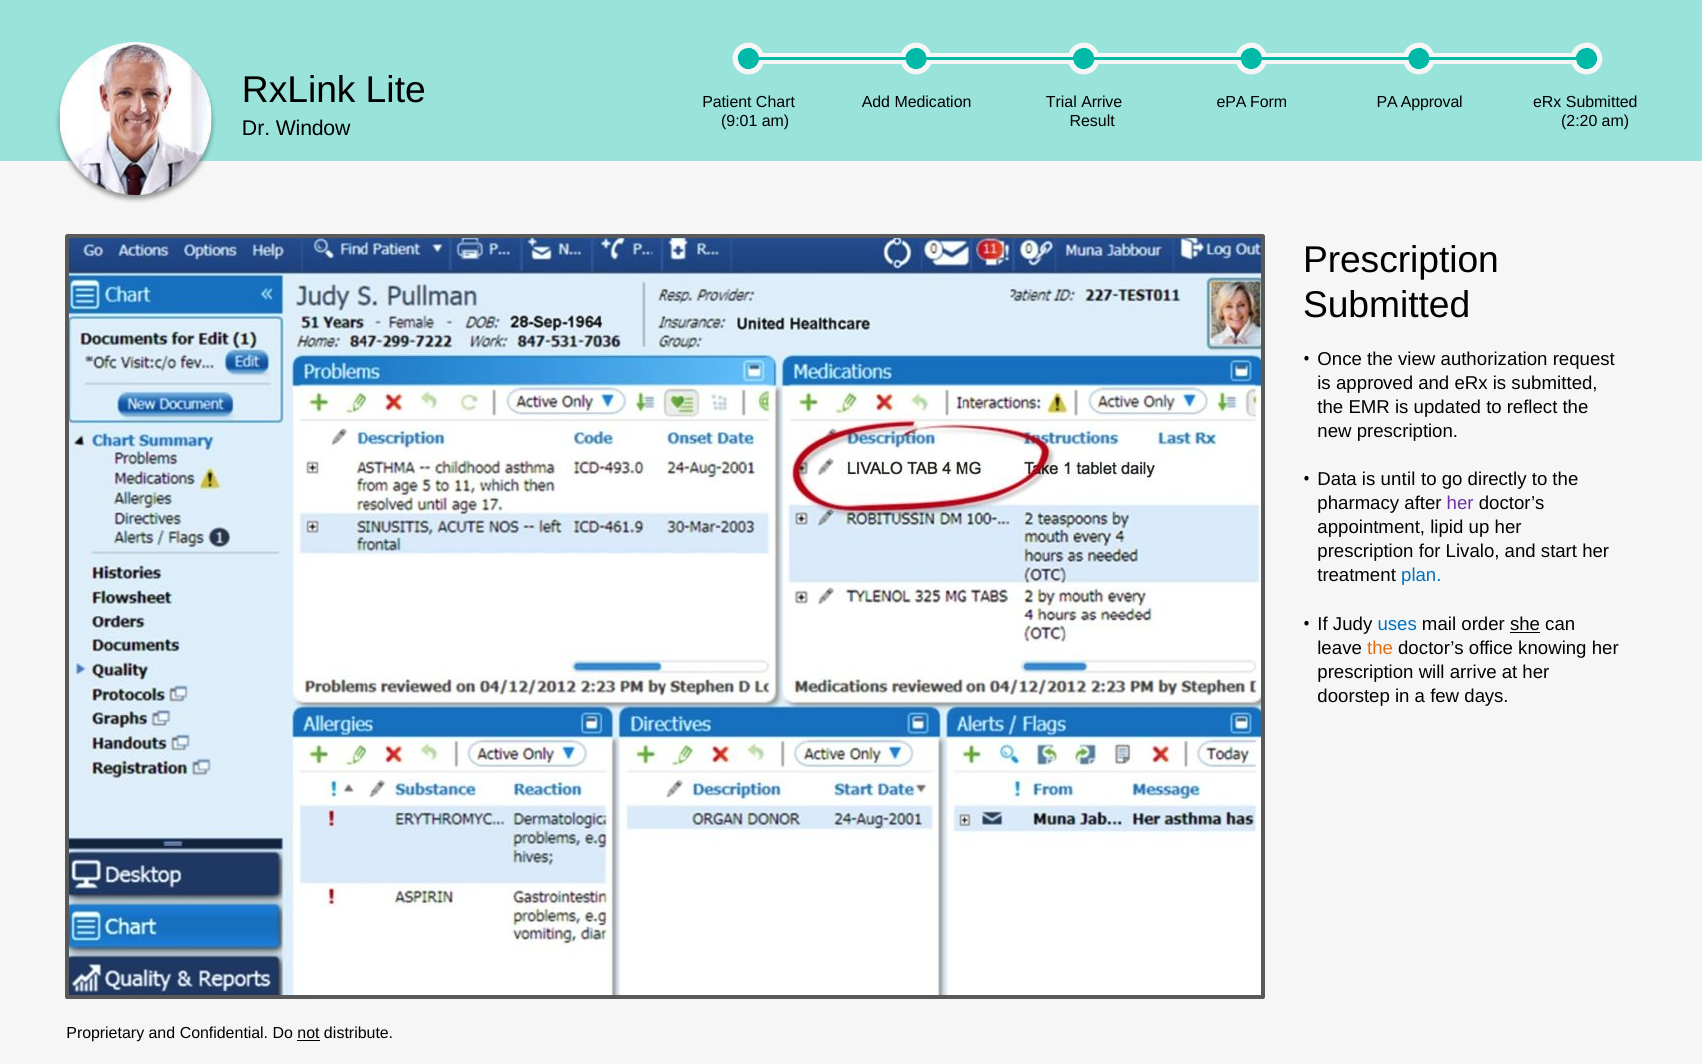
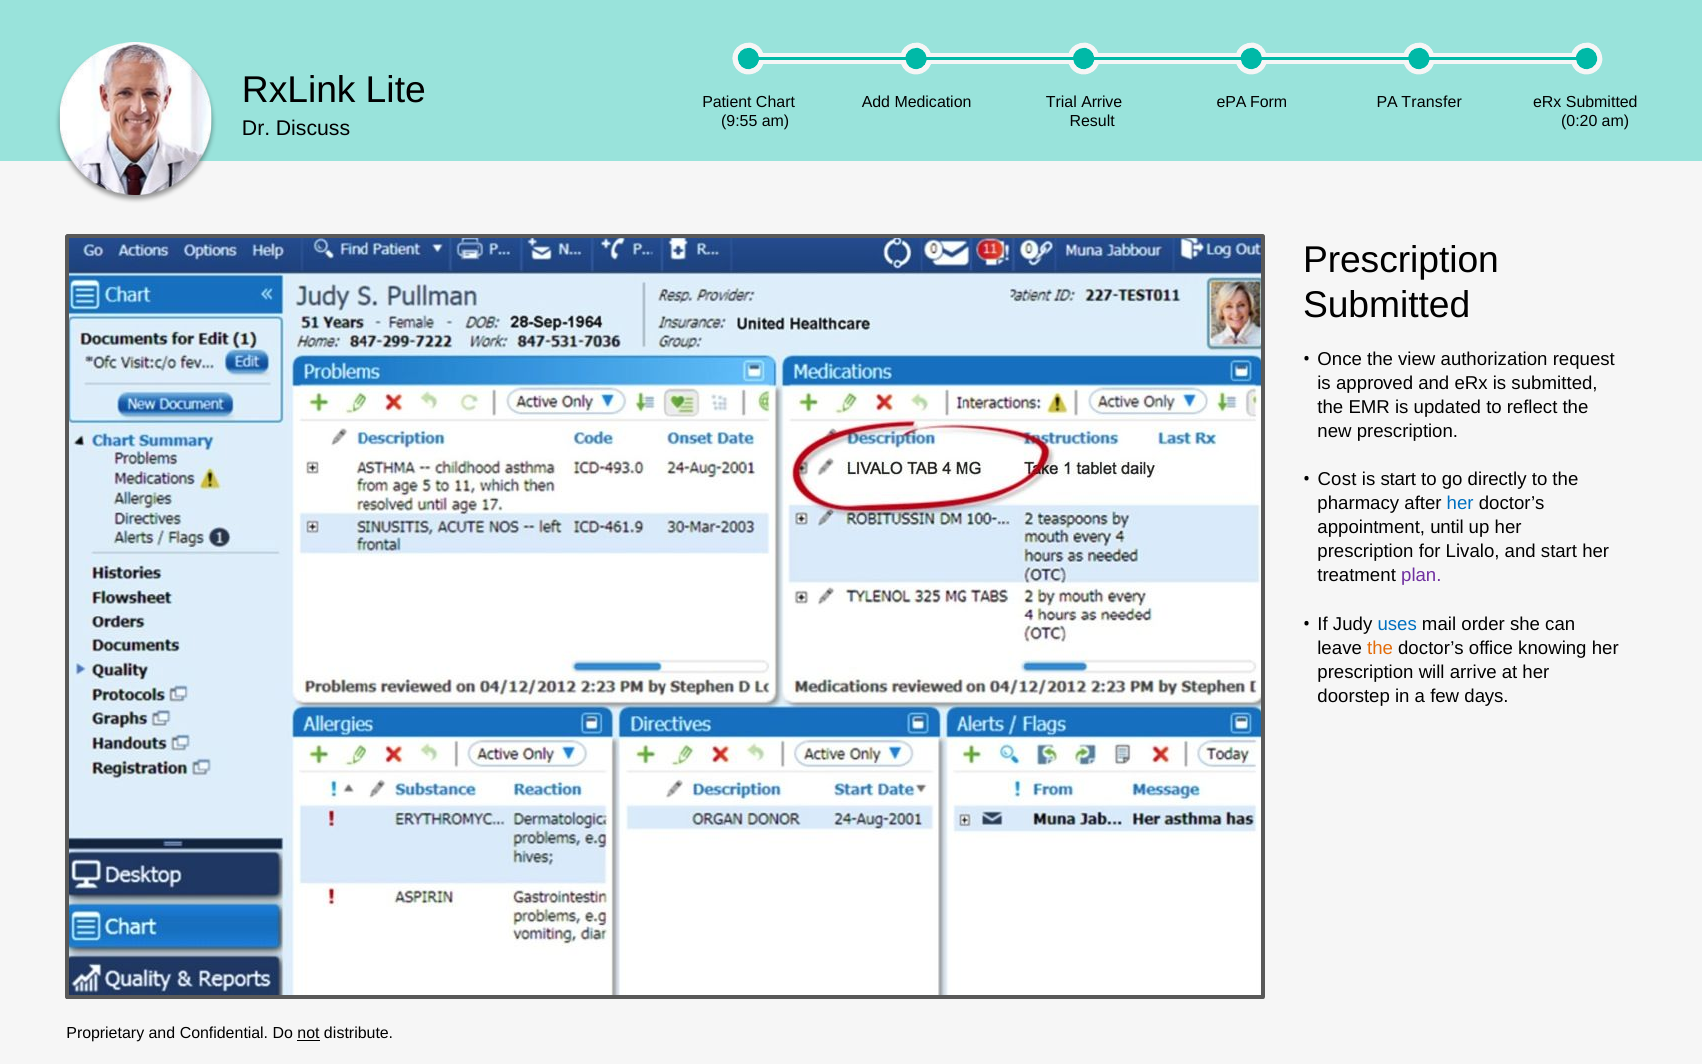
Approval: Approval -> Transfer (1432, 103)
9:01: 9:01 -> 9:55 (739, 122)
2:20: 2:20 -> 0:20 (1579, 122)
Window: Window -> Discuss (313, 129)
Data: Data -> Cost (1337, 480)
is until: until -> start (1398, 480)
her colour: purple -> blue (1460, 504)
lipid: lipid -> until (1447, 527)
plan colour: blue -> purple (1421, 575)
she underline: present -> none (1525, 624)
